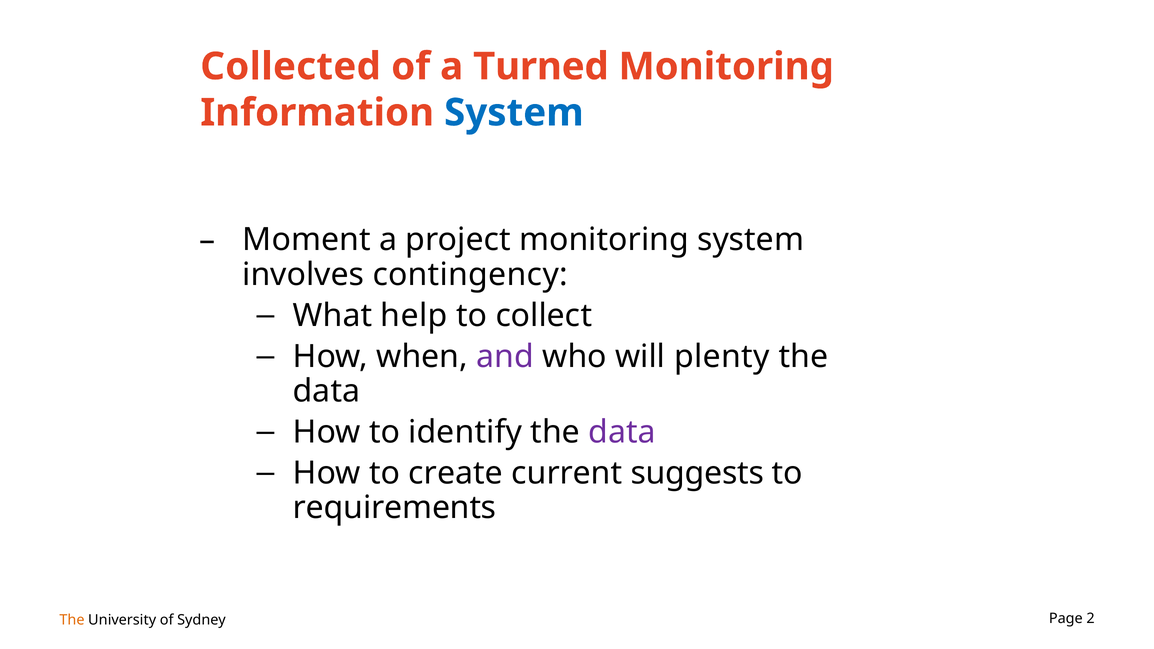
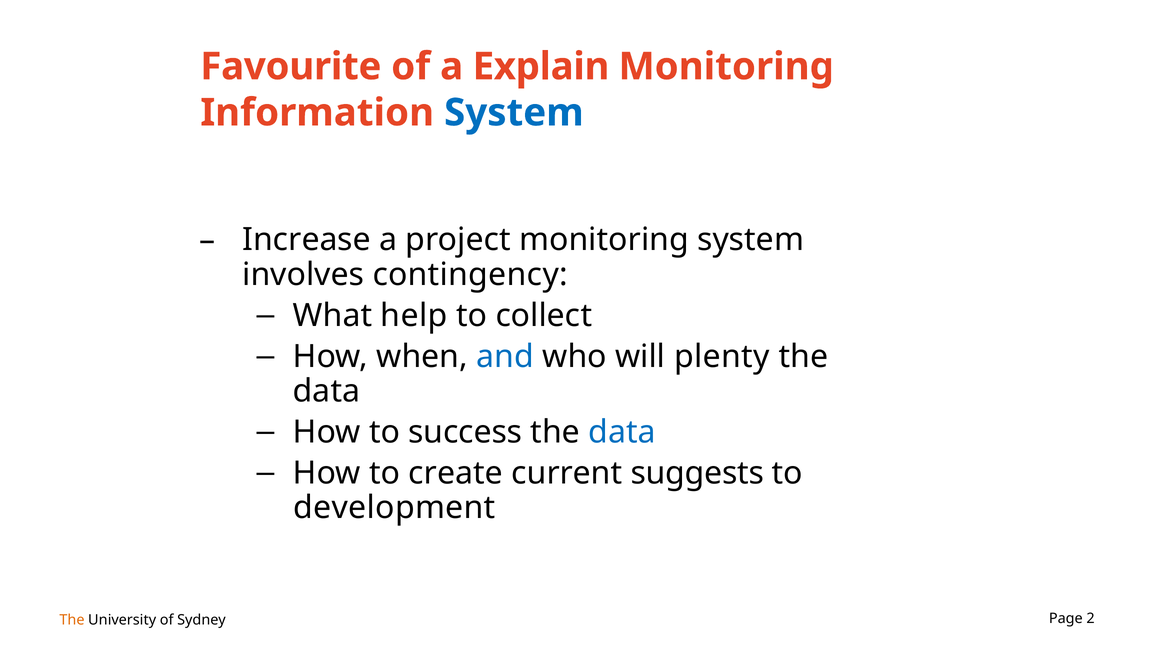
Collected: Collected -> Favourite (291, 67)
Turned: Turned -> Explain (541, 67)
Moment: Moment -> Increase (307, 240)
and colour: purple -> blue (505, 357)
identify: identify -> success (465, 432)
data colour: purple -> blue (622, 432)
requirements: requirements -> development (394, 508)
